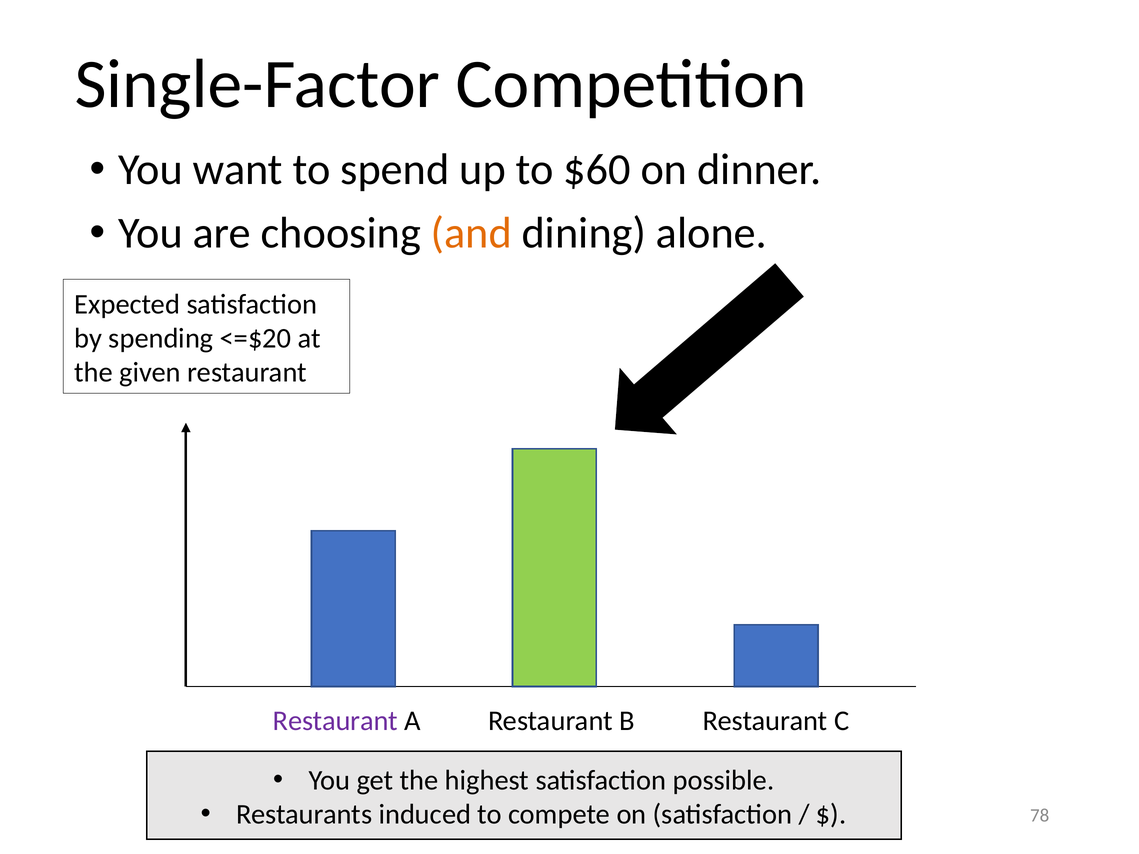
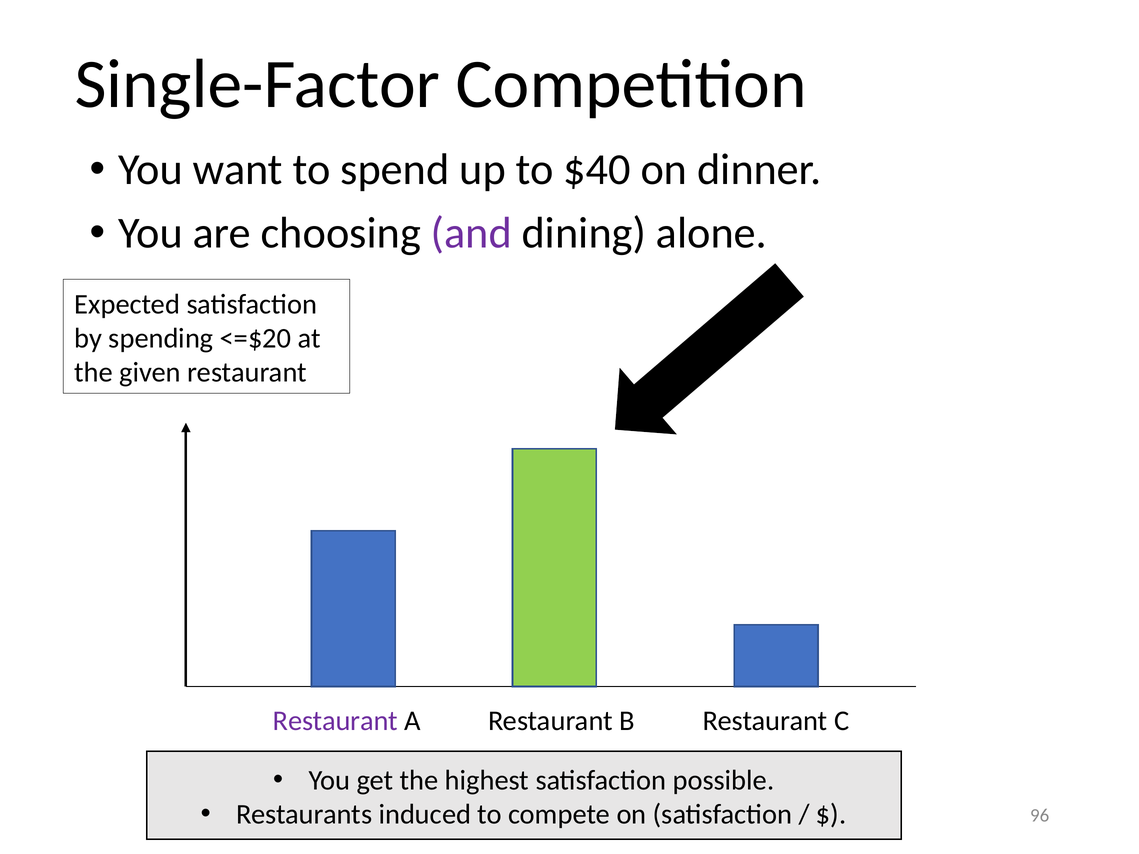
$60: $60 -> $40 (597, 170)
and colour: orange -> purple (471, 233)
78: 78 -> 96 (1040, 816)
